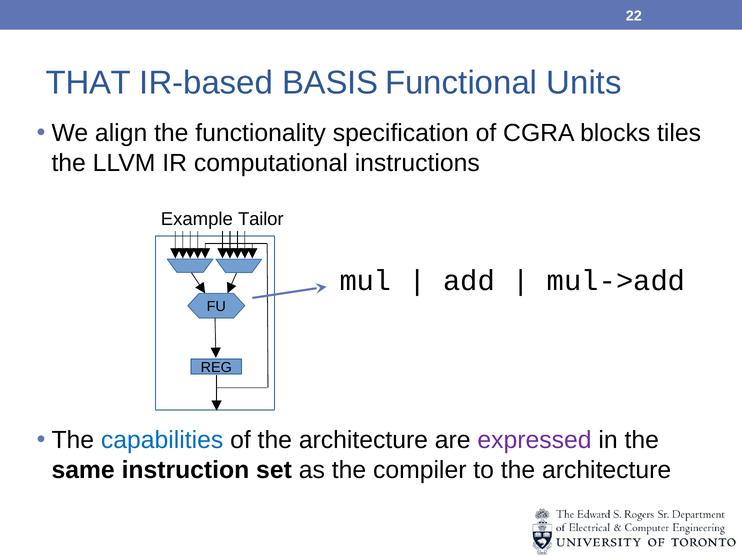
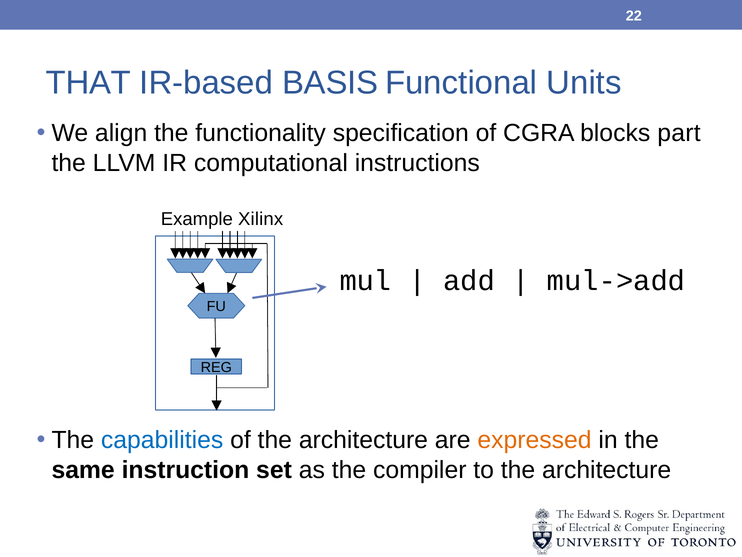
tiles: tiles -> part (679, 133)
Tailor: Tailor -> Xilinx (261, 219)
expressed colour: purple -> orange (535, 440)
